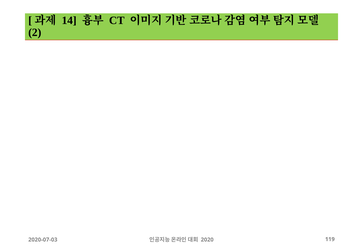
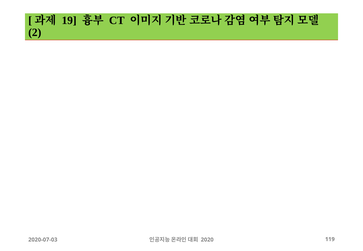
14: 14 -> 19 (69, 21)
